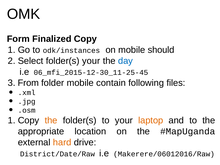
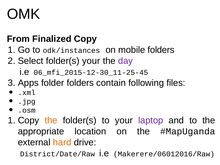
Form: Form -> From (18, 39)
mobile should: should -> folders (161, 50)
day colour: blue -> purple (126, 61)
From: From -> Apps (28, 83)
folder mobile: mobile -> folders (80, 83)
laptop colour: orange -> purple (151, 120)
